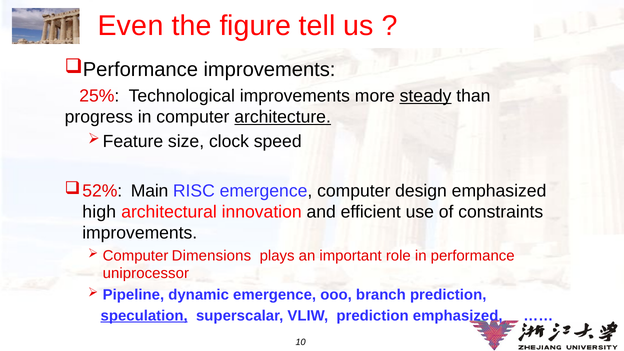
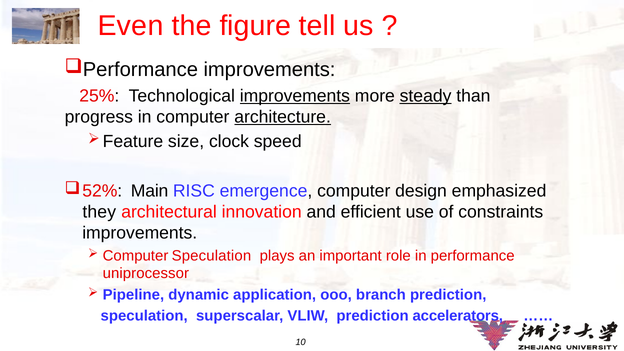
improvements underline: none -> present (295, 96)
high: high -> they (99, 212)
Computer Dimensions: Dimensions -> Speculation (211, 256)
dynamic emergence: emergence -> application (275, 295)
speculation underline: present -> none (144, 316)
prediction emphasized: emphasized -> accelerators (458, 316)
